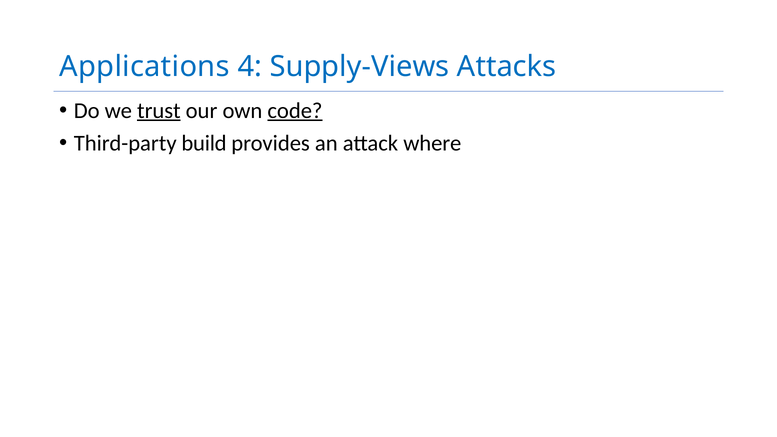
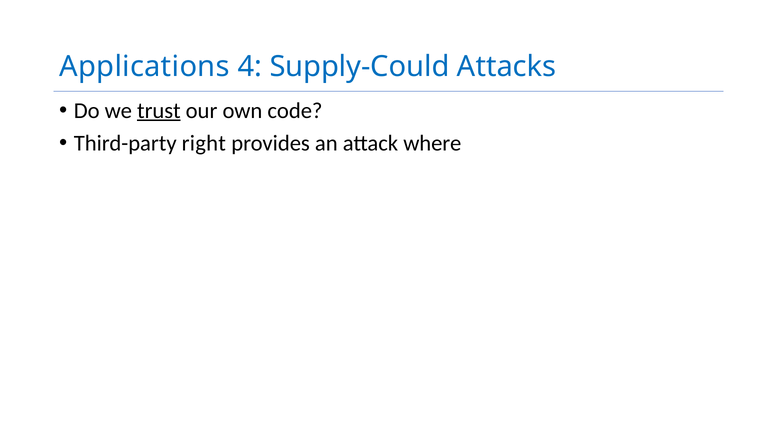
Supply-Views: Supply-Views -> Supply-Could (360, 67)
code underline: present -> none (295, 111)
build: build -> right (204, 143)
